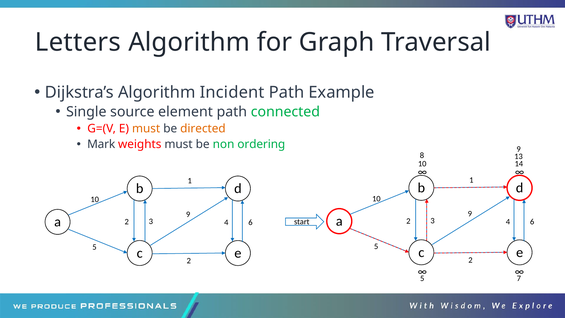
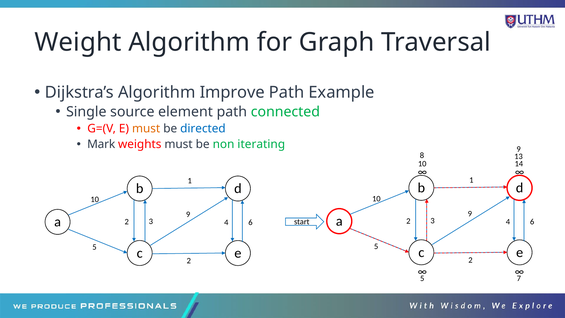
Letters: Letters -> Weight (78, 42)
Incident: Incident -> Improve (232, 92)
directed colour: orange -> blue (203, 129)
ordering: ordering -> iterating (261, 144)
